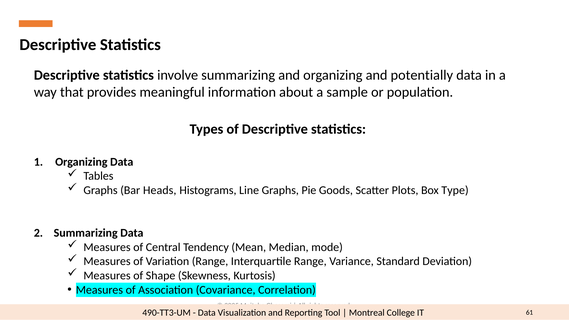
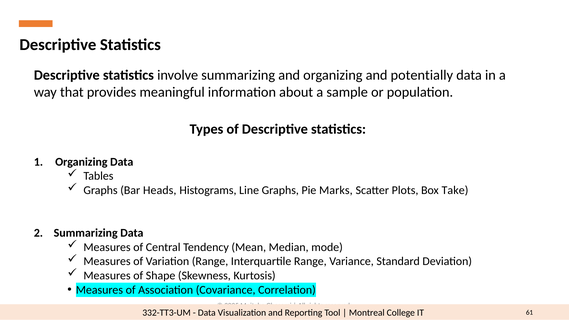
Goods: Goods -> Marks (336, 190)
Type: Type -> Take (455, 190)
490-TT3-UM: 490-TT3-UM -> 332-TT3-UM (167, 313)
